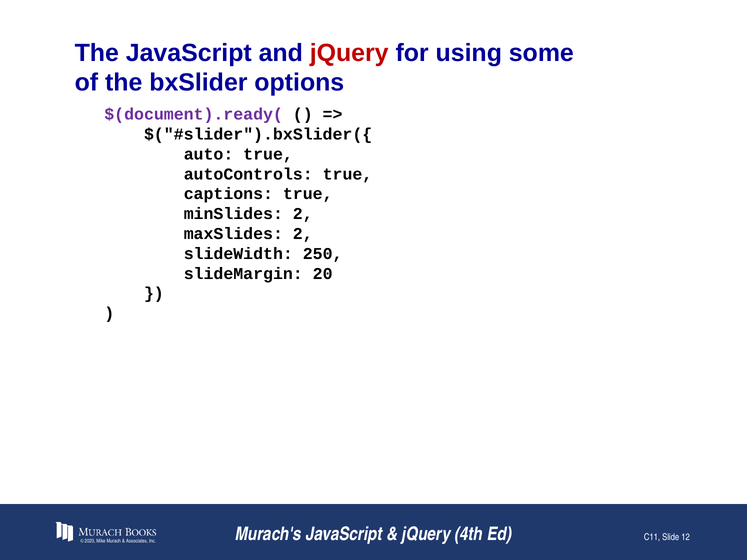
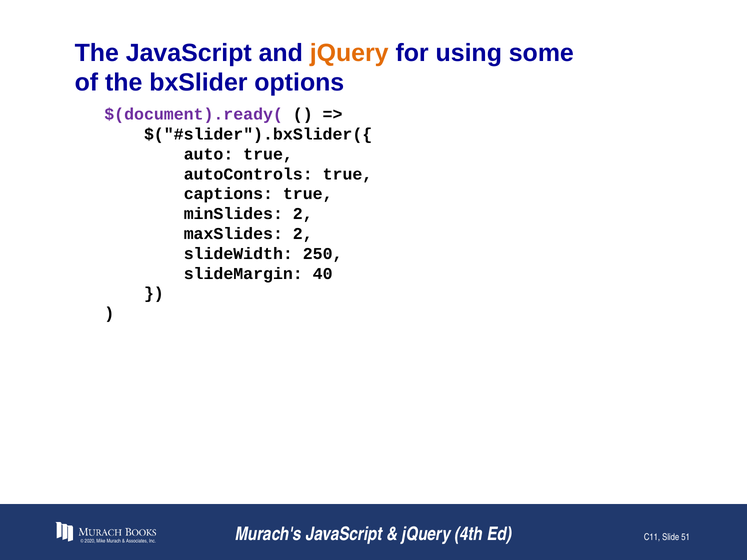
jQuery colour: red -> orange (349, 53)
20: 20 -> 40 (323, 274)
12: 12 -> 51 (686, 537)
